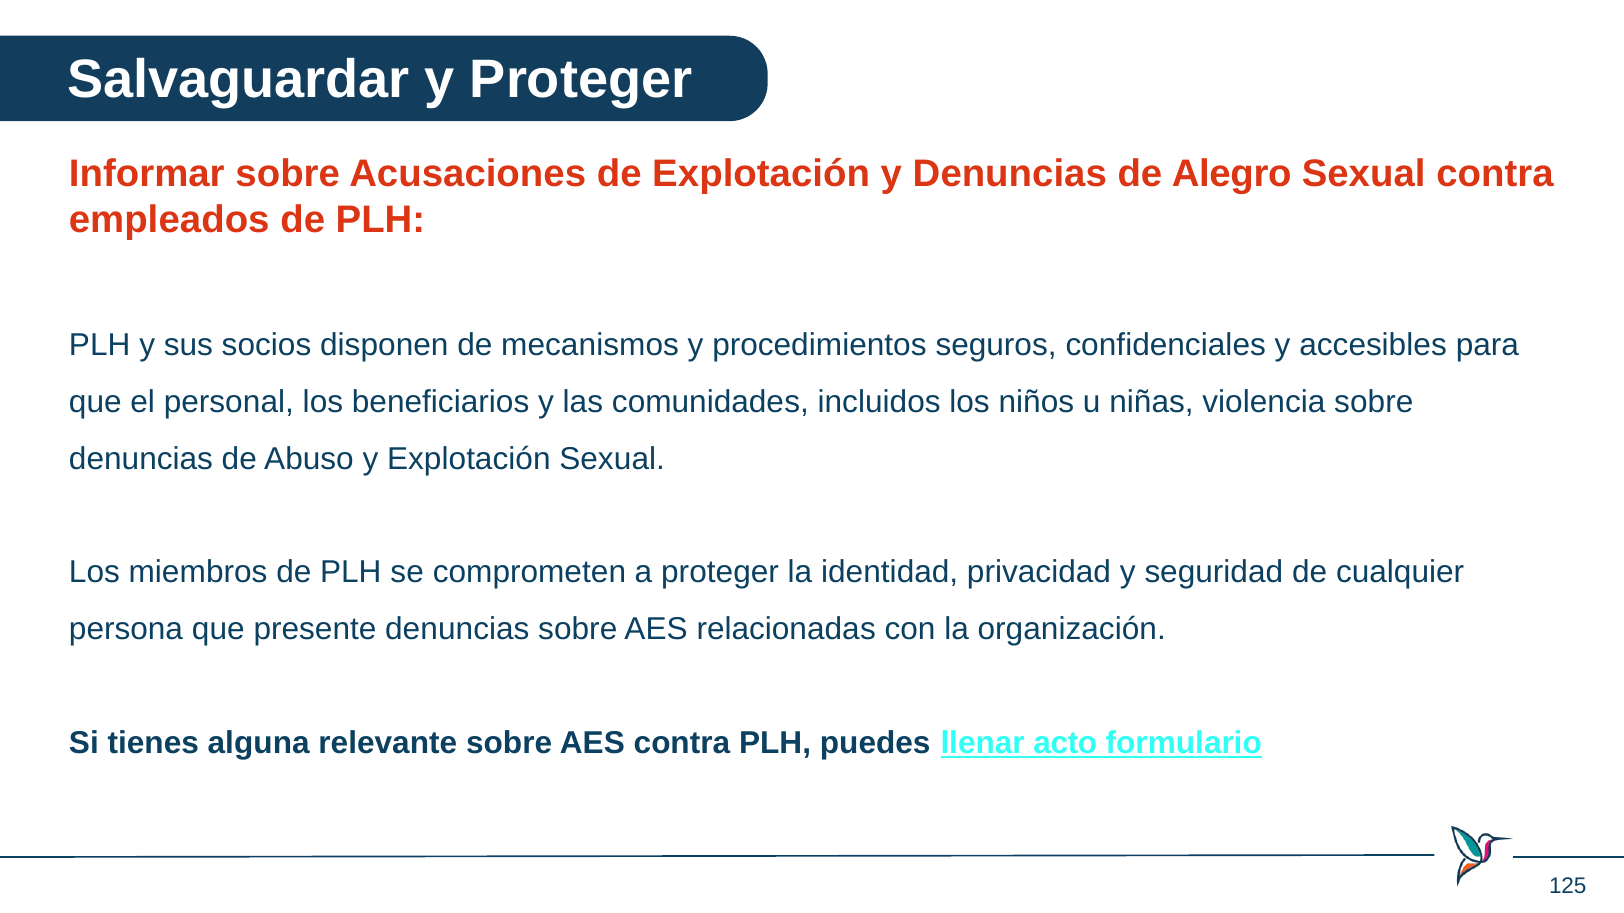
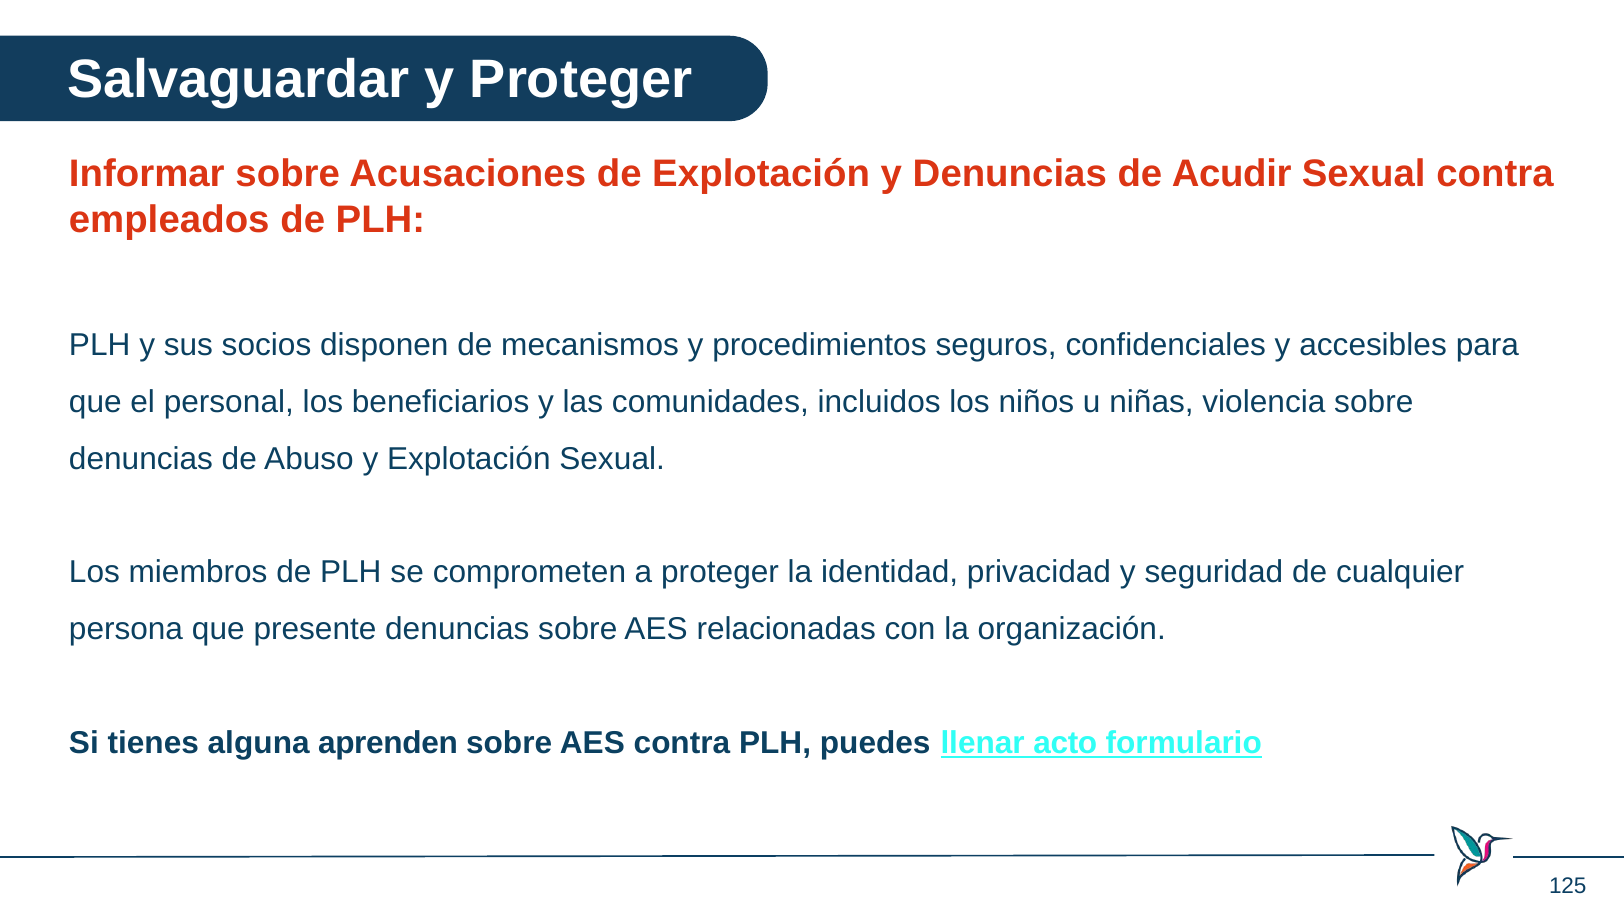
Alegro: Alegro -> Acudir (1232, 174)
relevante: relevante -> aprenden (388, 743)
